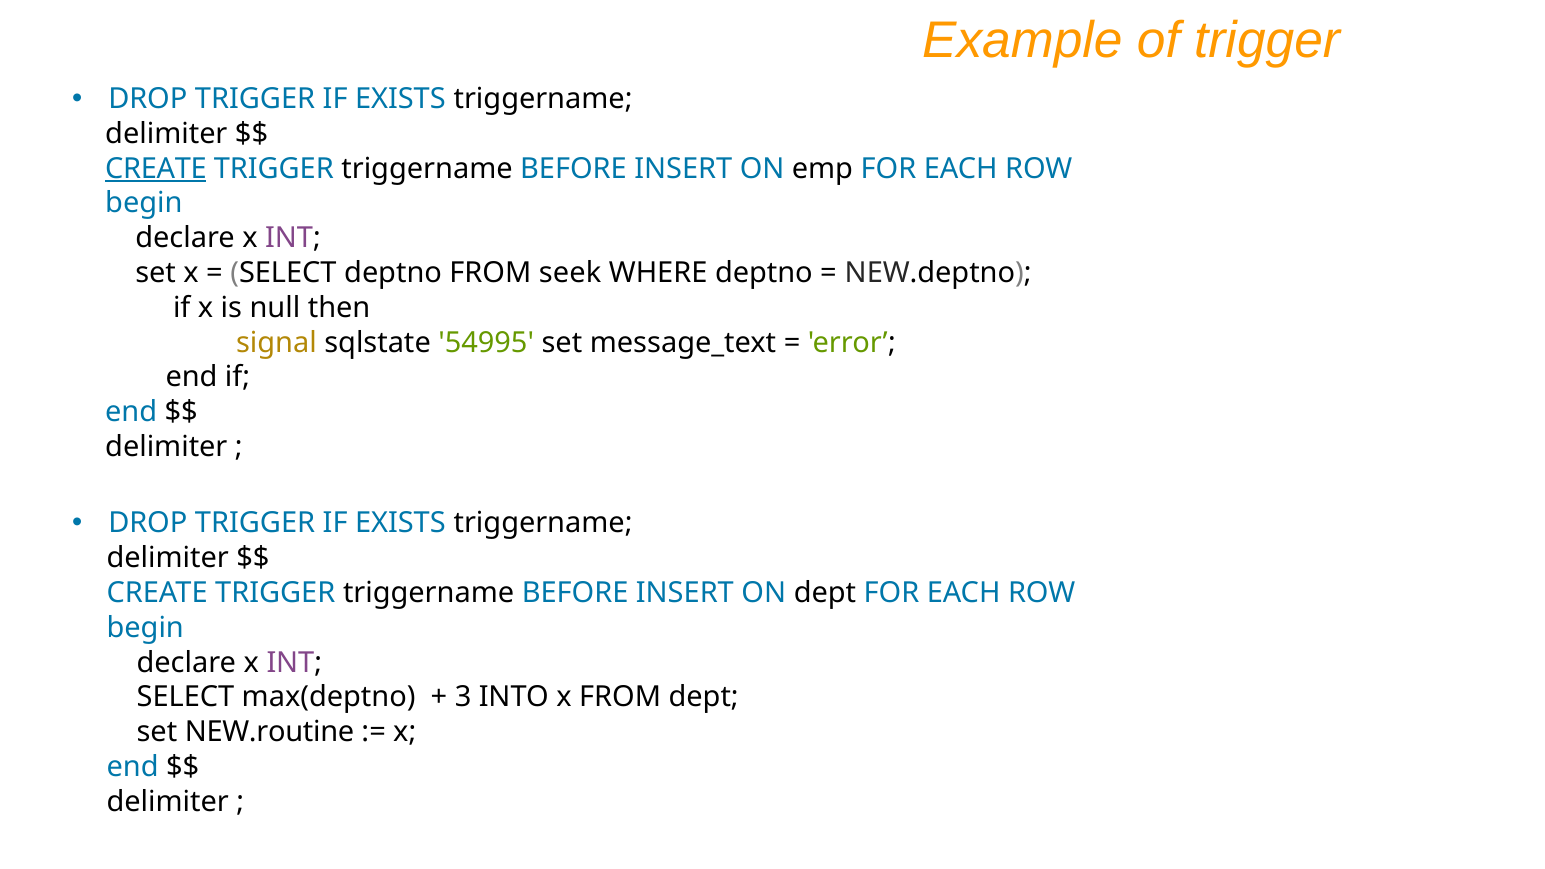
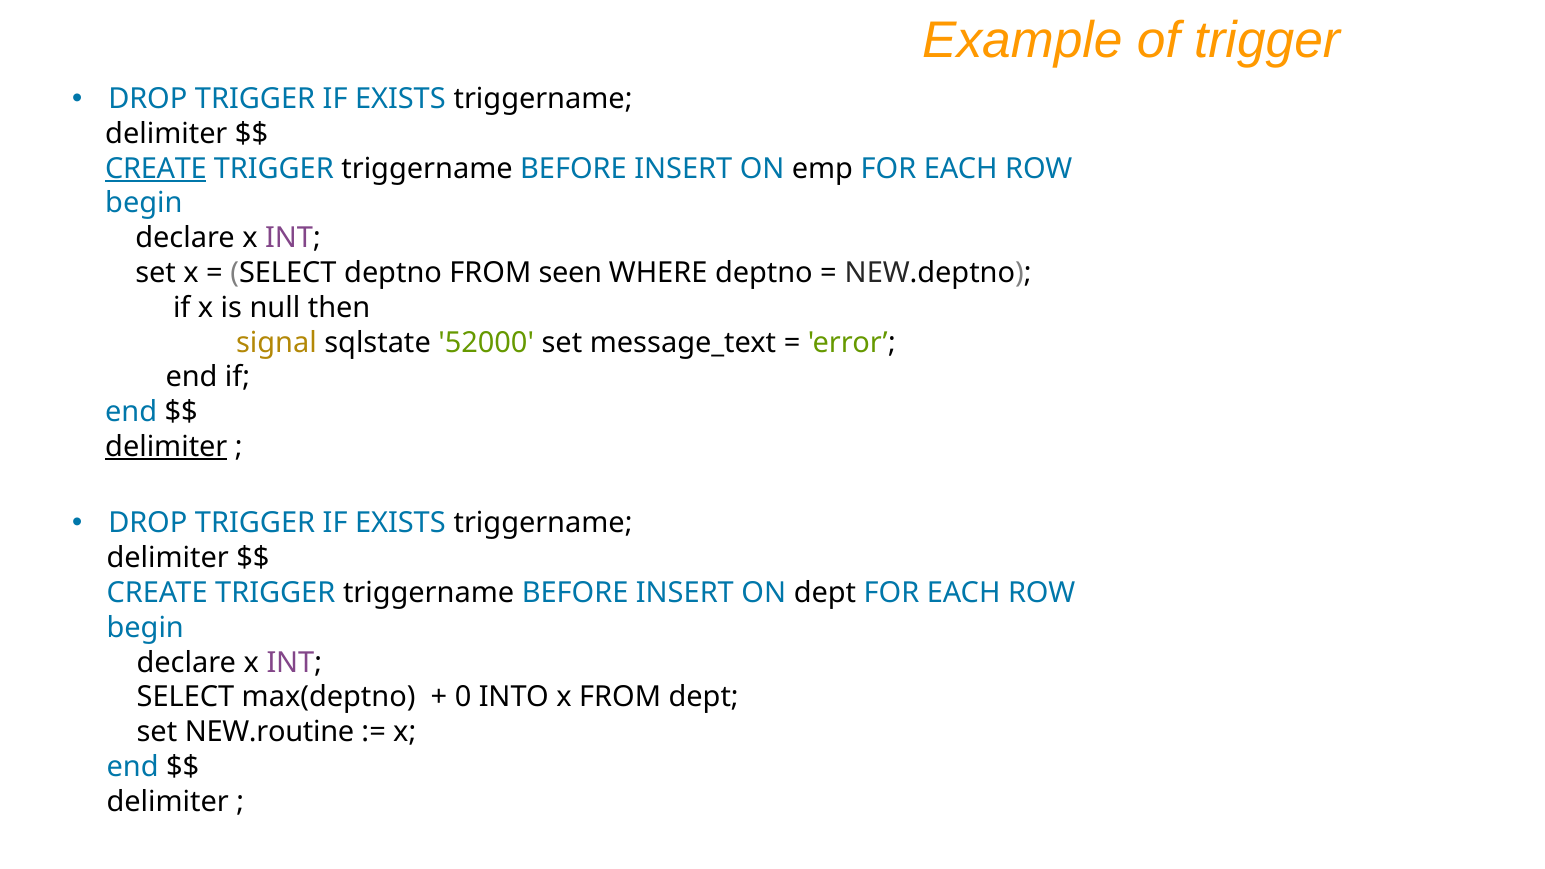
seek: seek -> seen (570, 273)
54995: 54995 -> 52000 (486, 342)
delimiter underline: none -> present (166, 447)
3: 3 -> 0 (463, 697)
